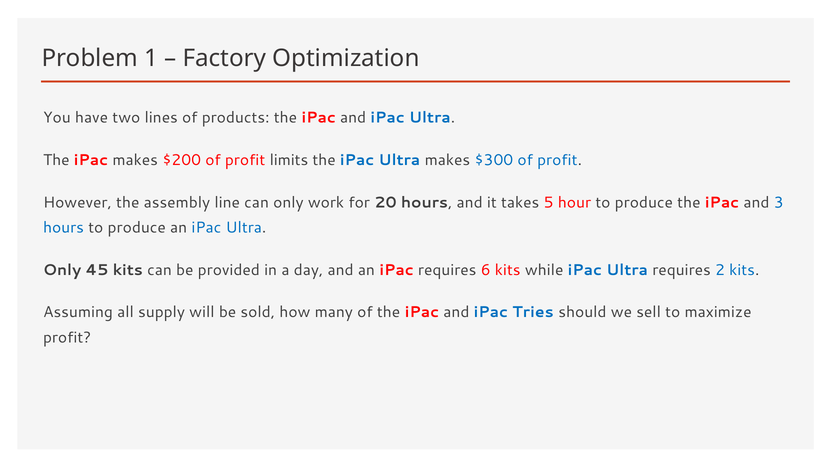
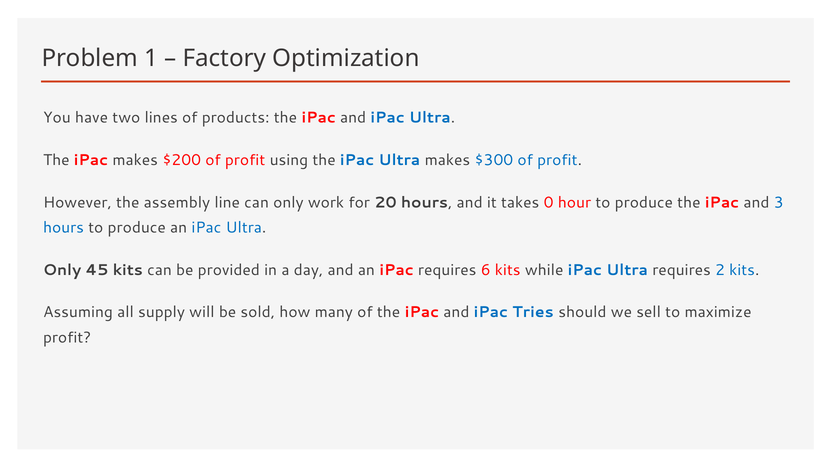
limits: limits -> using (289, 160)
5: 5 -> 0 (549, 203)
